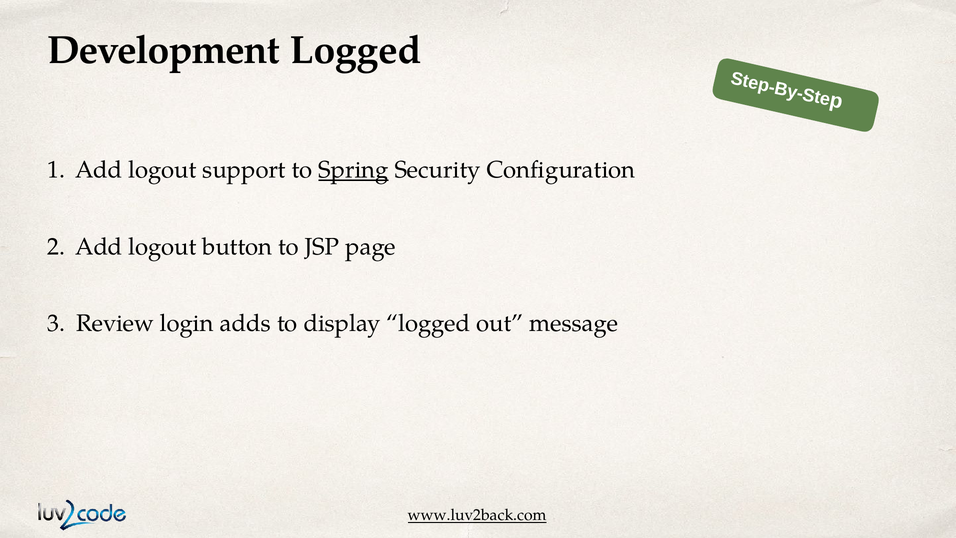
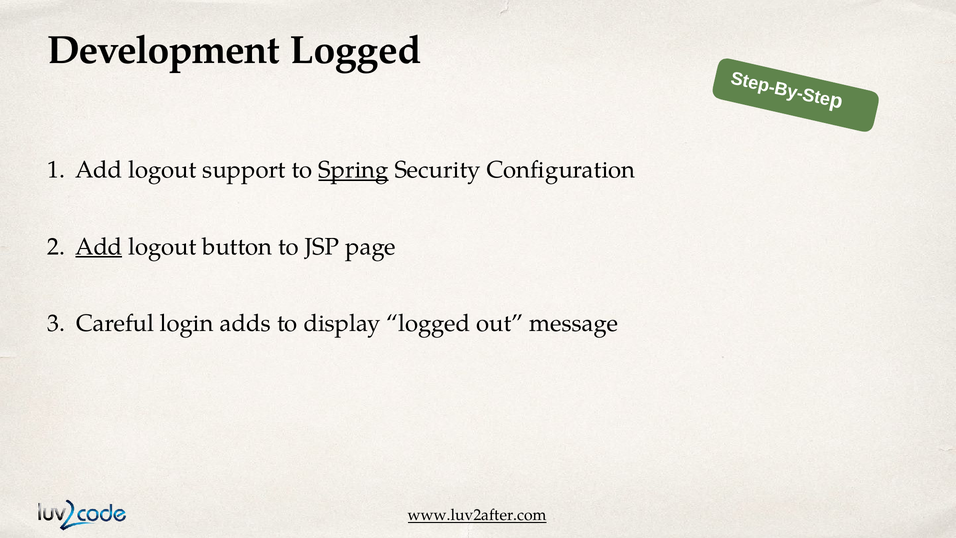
Add underline: none -> present (99, 247)
Review: Review -> Careful (115, 323)
www.luv2back.com: www.luv2back.com -> www.luv2after.com (477, 515)
